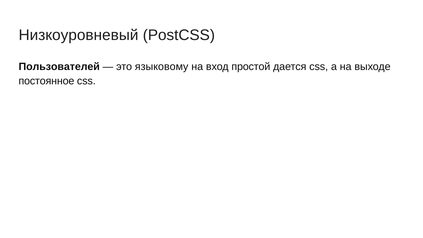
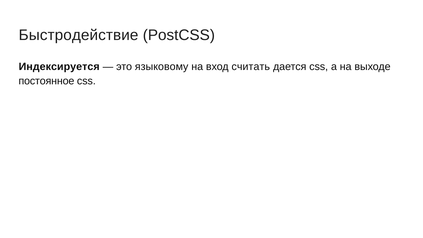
Низкоуровневый: Низкоуровневый -> Быстродействие (79, 35)
Пользователей: Пользователей -> Индексируется (59, 67)
простой: простой -> считать (251, 67)
